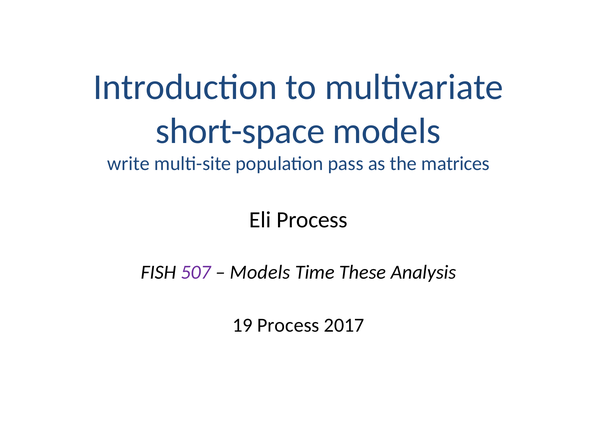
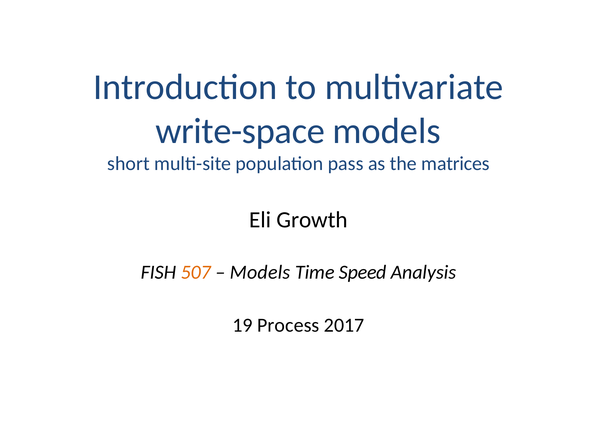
short-space: short-space -> write-space (240, 131)
write: write -> short (129, 164)
Eli Process: Process -> Growth (312, 220)
507 colour: purple -> orange (196, 272)
These: These -> Speed (363, 272)
